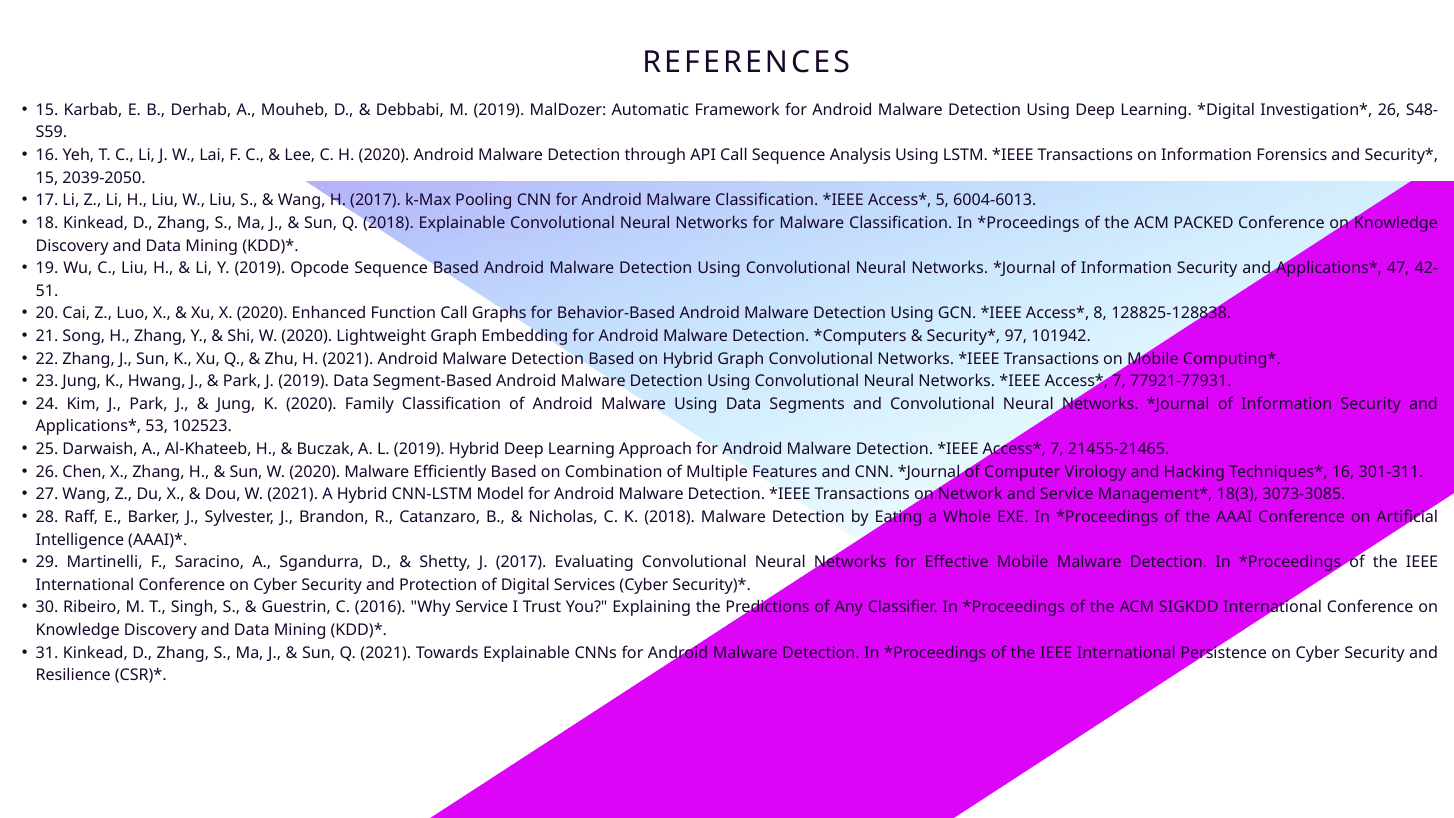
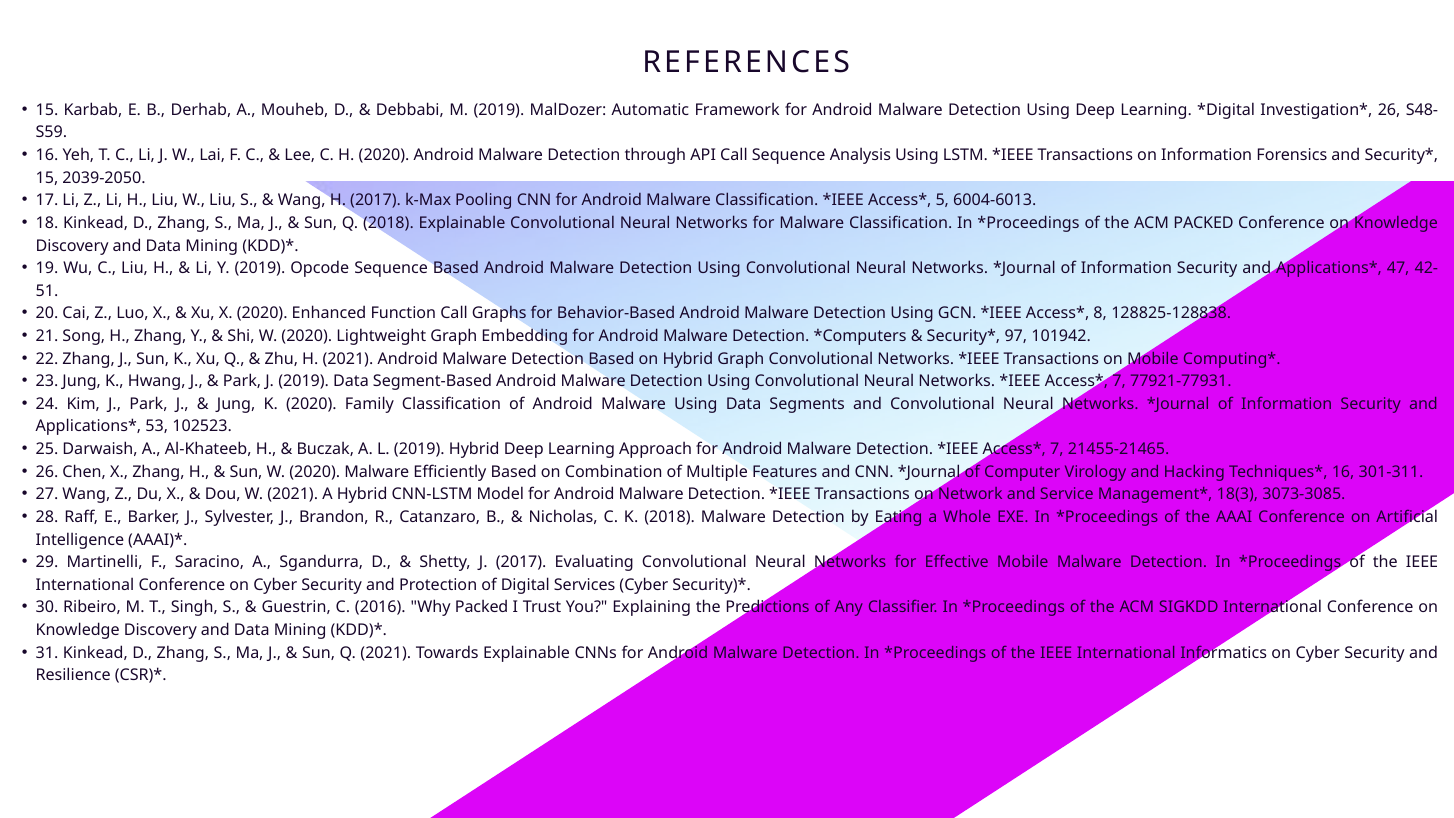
Why Service: Service -> Packed (482, 607)
Persistence: Persistence -> Informatics (1224, 653)
